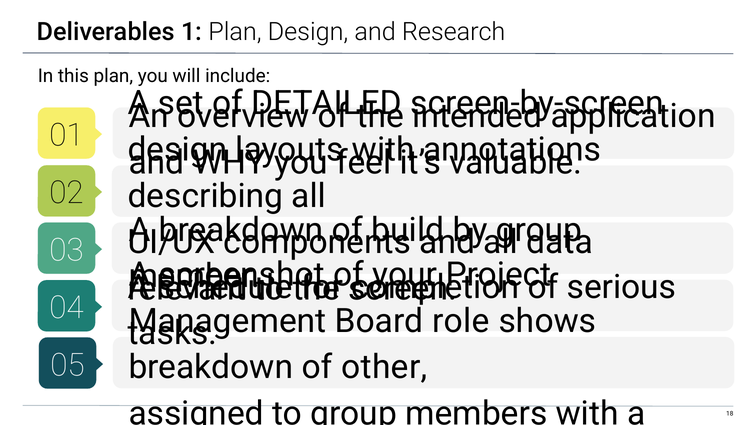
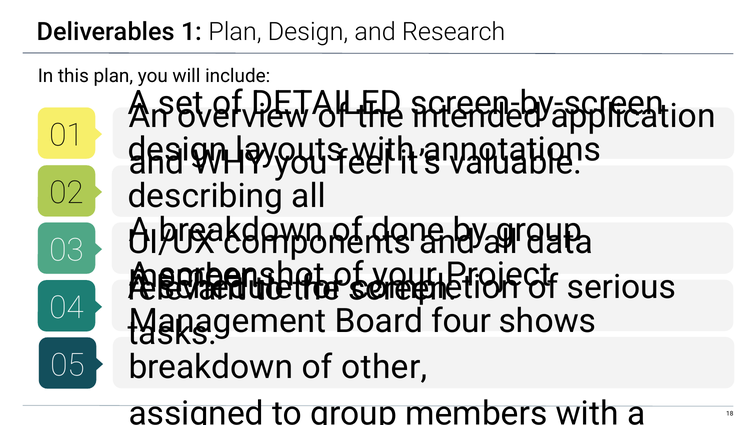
build: build -> done (408, 230)
role: role -> four (461, 321)
